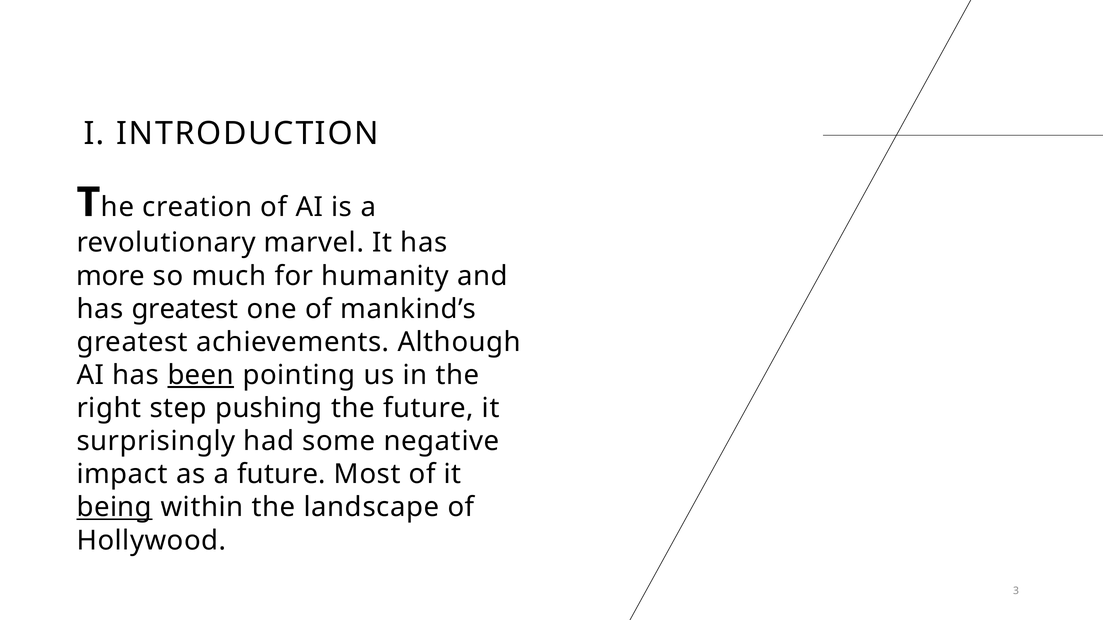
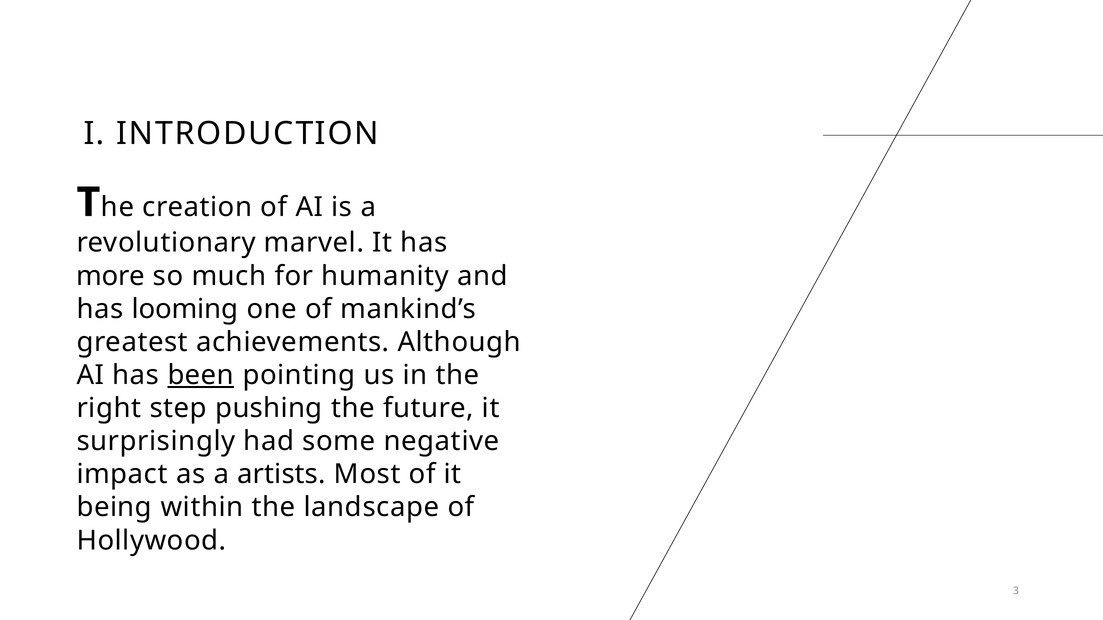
has greatest: greatest -> looming (185, 309)
a future: future -> artists (282, 475)
being underline: present -> none (114, 508)
